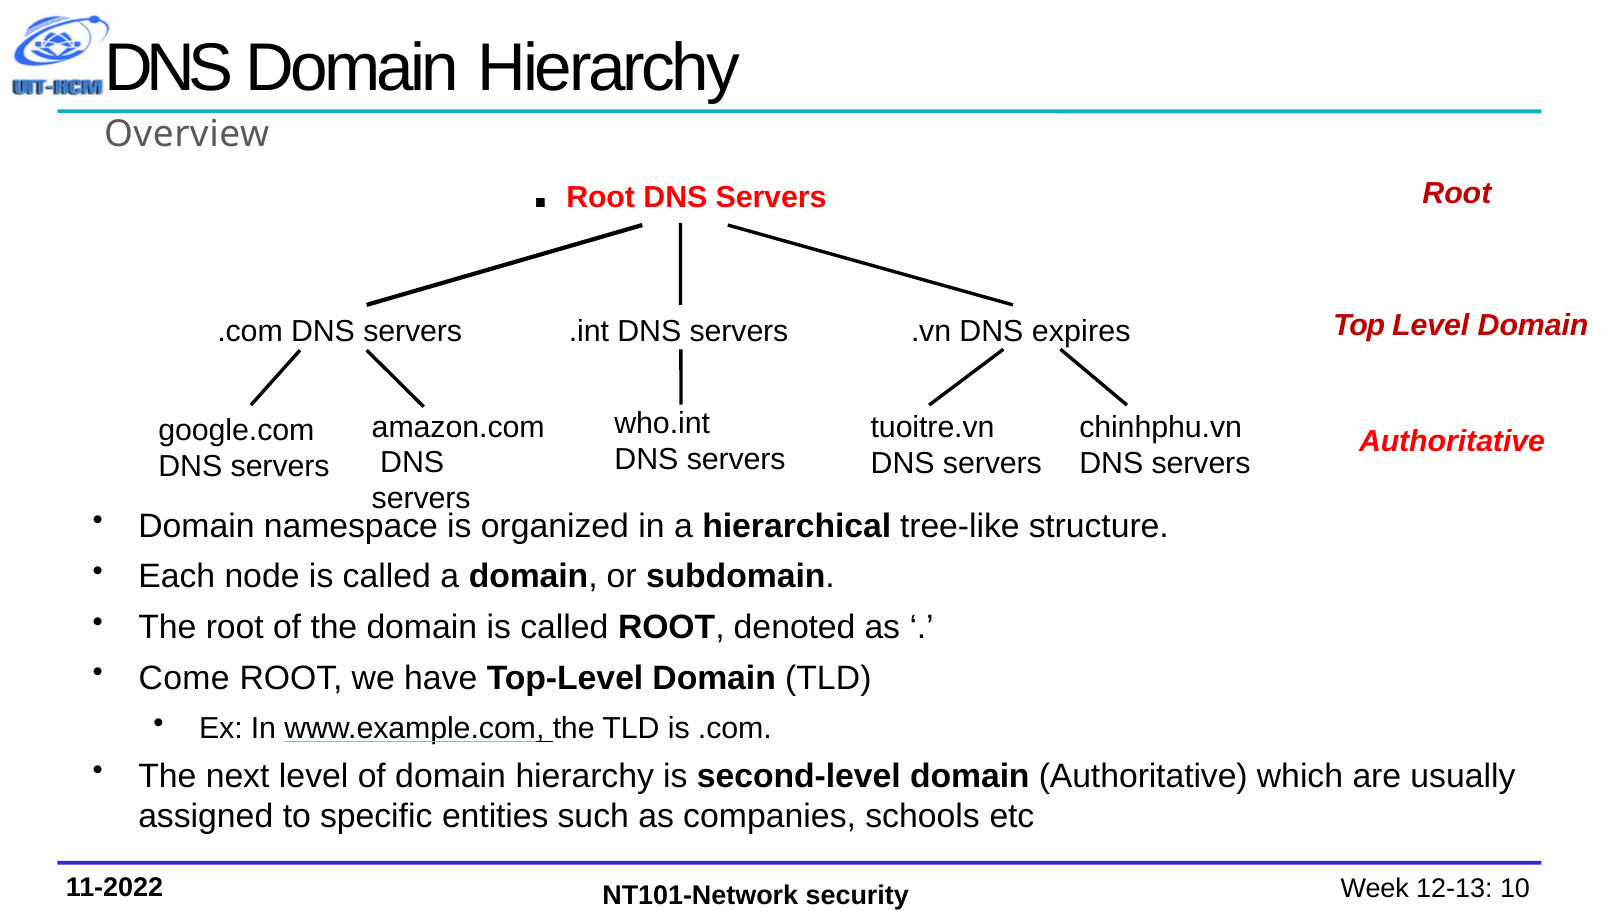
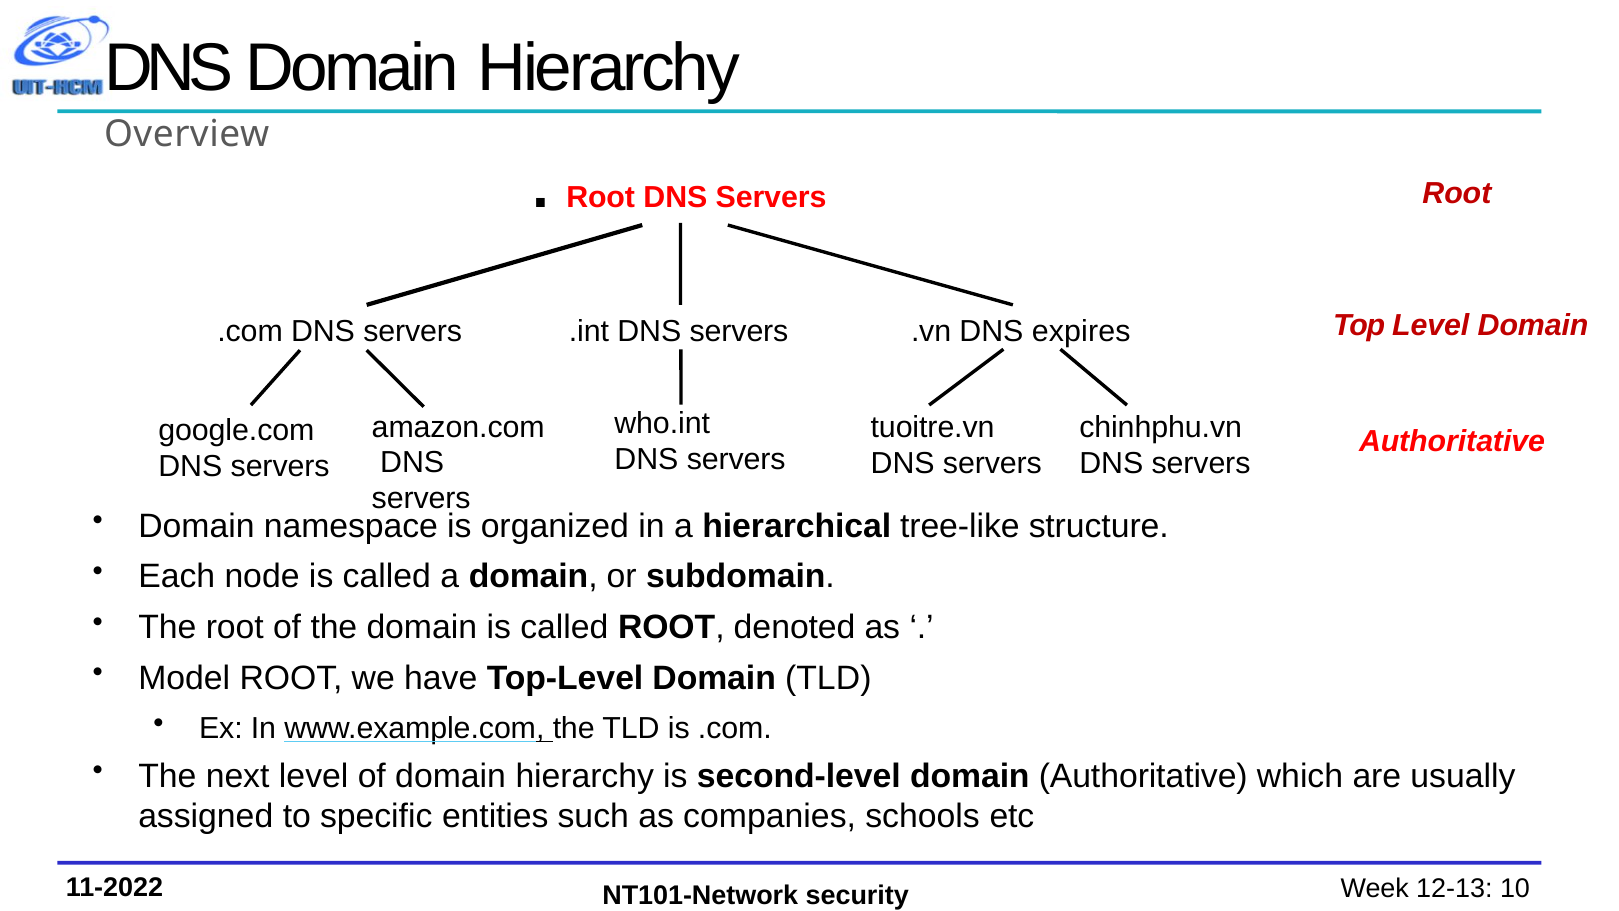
Come: Come -> Model (184, 678)
